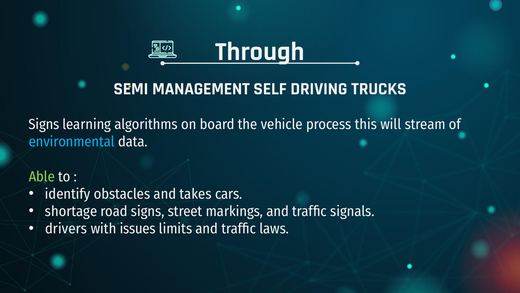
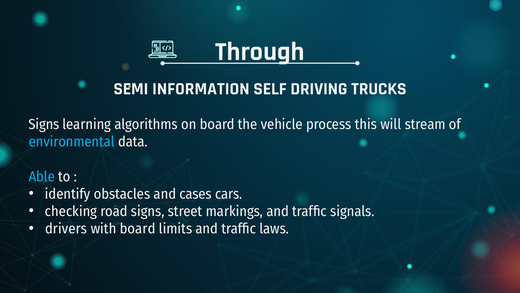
MANAGEMENT: MANAGEMENT -> INFORMATION (201, 89)
Able colour: light green -> light blue (42, 176)
takes: takes -> cases (196, 194)
shortage: shortage -> checking (71, 211)
with issues: issues -> board (138, 228)
